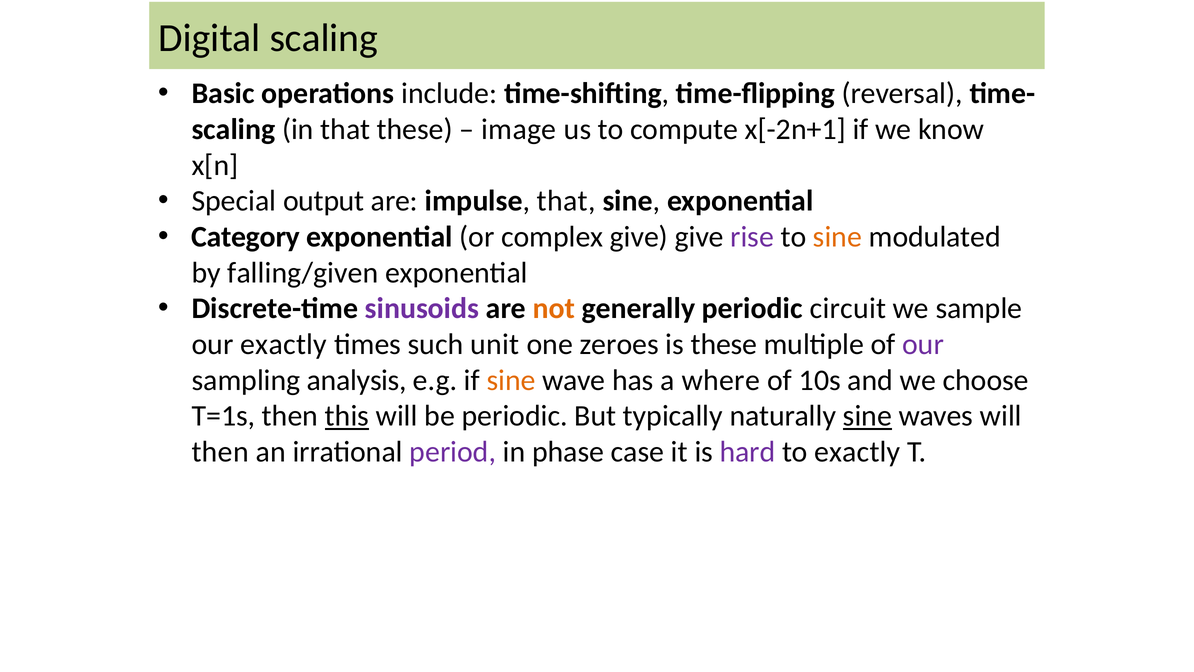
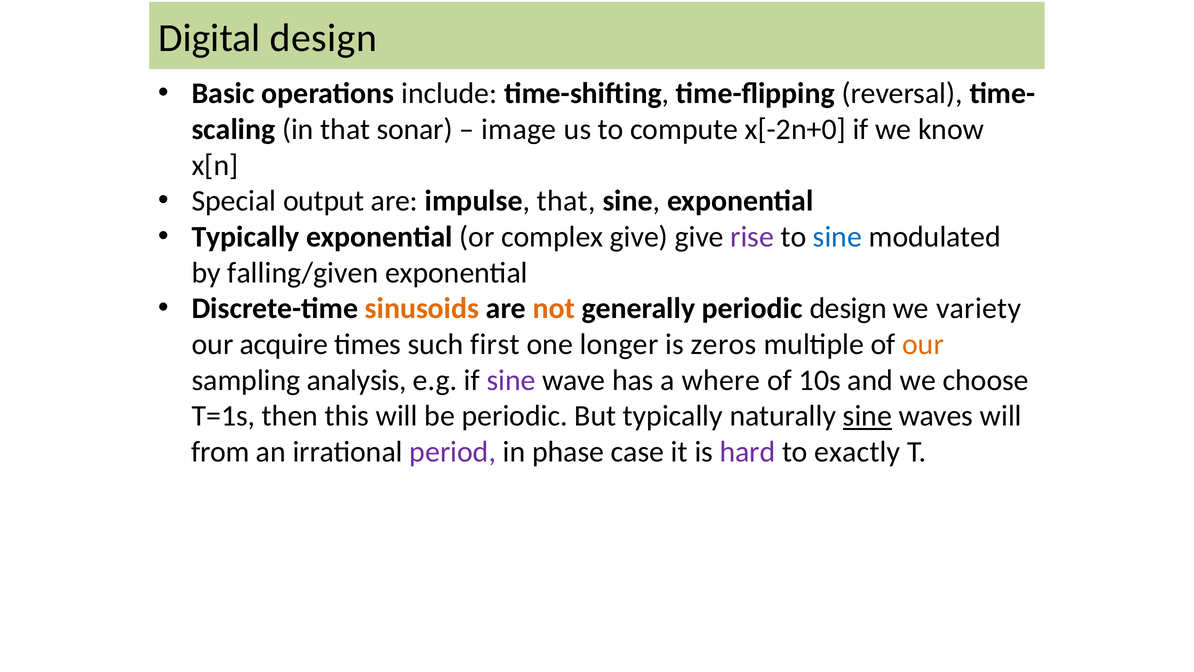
Digital scaling: scaling -> design (323, 38)
that these: these -> sonar (415, 129)
x[-2n+1: x[-2n+1 -> x[-2n+0 (795, 129)
Category: Category -> Typically (246, 237)
sine colour: orange -> blue (837, 237)
sinusoids colour: purple -> orange (422, 308)
periodic circuit: circuit -> design (848, 308)
sample: sample -> variety (979, 308)
our exactly: exactly -> acquire (284, 344)
unit: unit -> first (495, 344)
zeroes: zeroes -> longer (619, 344)
is these: these -> zeros (724, 344)
our colour: purple -> orange (923, 344)
sine colour: orange -> purple (511, 380)
this underline: present -> none (347, 416)
then: then -> from (220, 452)
